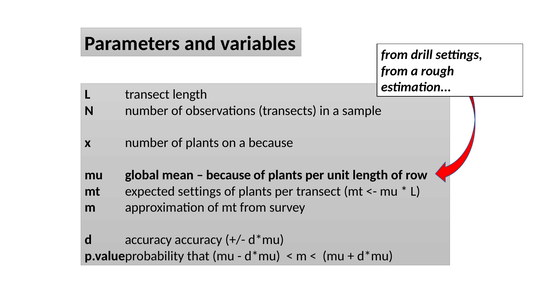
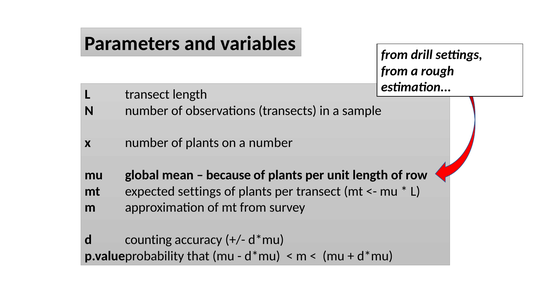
a because: because -> number (271, 143)
d accuracy: accuracy -> counting (148, 240)
